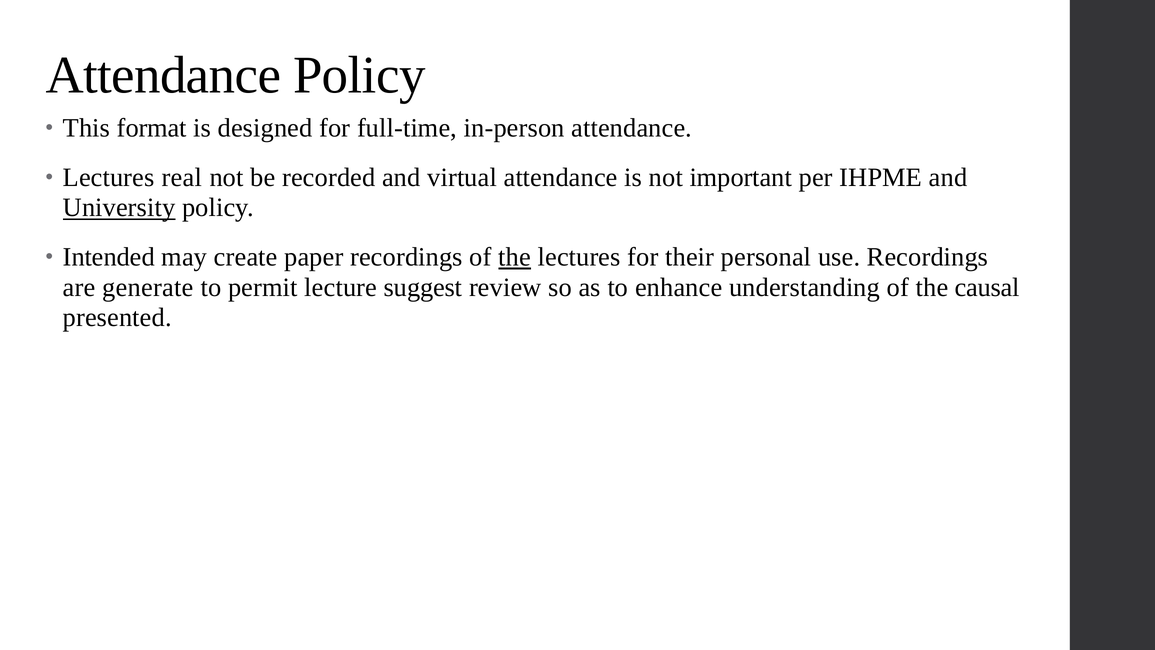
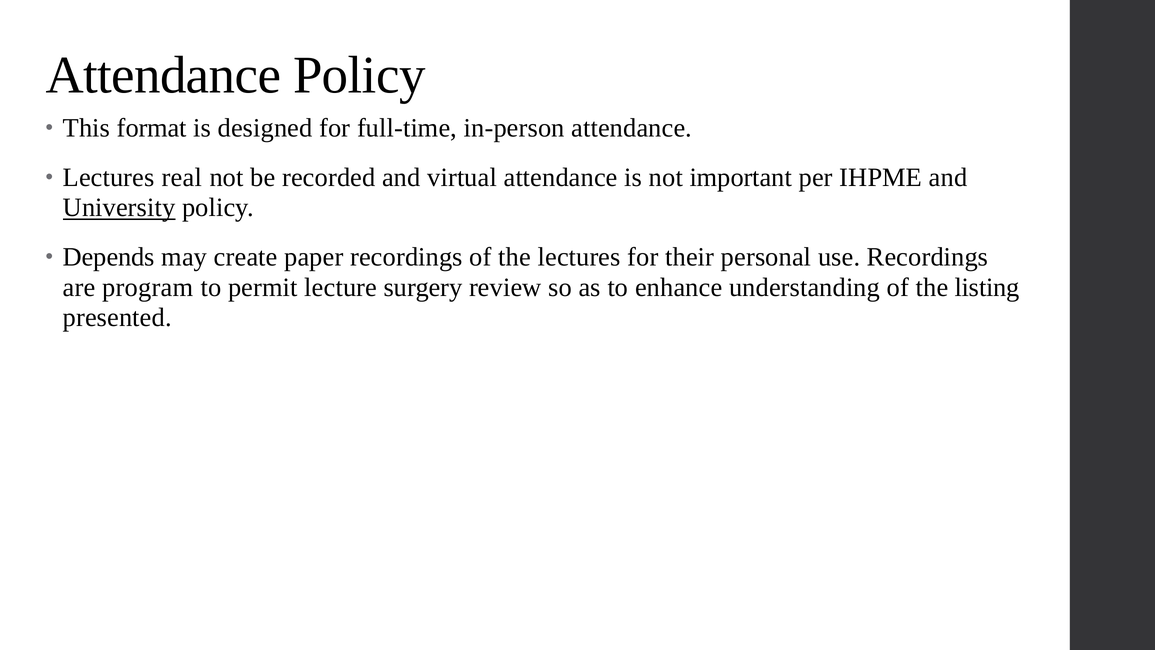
Intended: Intended -> Depends (109, 257)
the underline: present -> none (515, 257)
generate: generate -> program (148, 287)
suggest: suggest -> surgery (423, 287)
causal: causal -> listing (987, 287)
